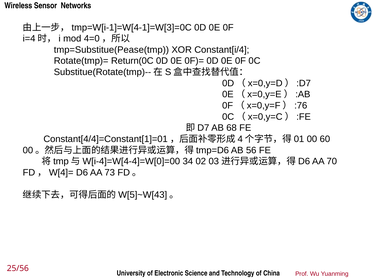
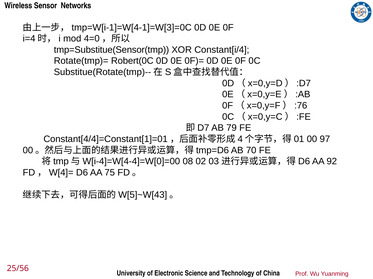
tmp=Substitue(Pease(tmp: tmp=Substitue(Pease(tmp -> tmp=Substitue(Sensor(tmp (111, 50)
Return(0C: Return(0C -> Robert(0C (132, 61)
68: 68 -> 79 (232, 128)
60: 60 -> 97 (325, 139)
56: 56 -> 70 (251, 151)
34: 34 -> 08 (188, 162)
70: 70 -> 92 (332, 162)
73: 73 -> 75 (110, 173)
